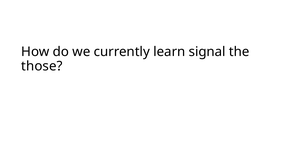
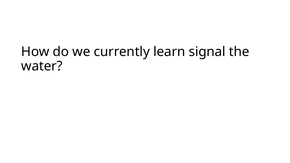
those: those -> water (42, 66)
